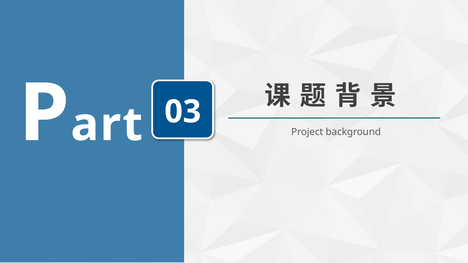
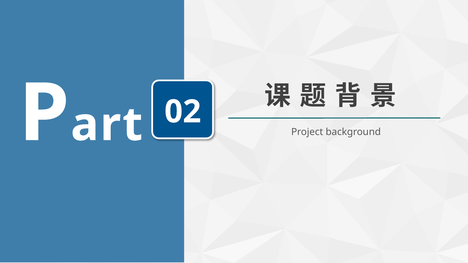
03: 03 -> 02 (183, 112)
